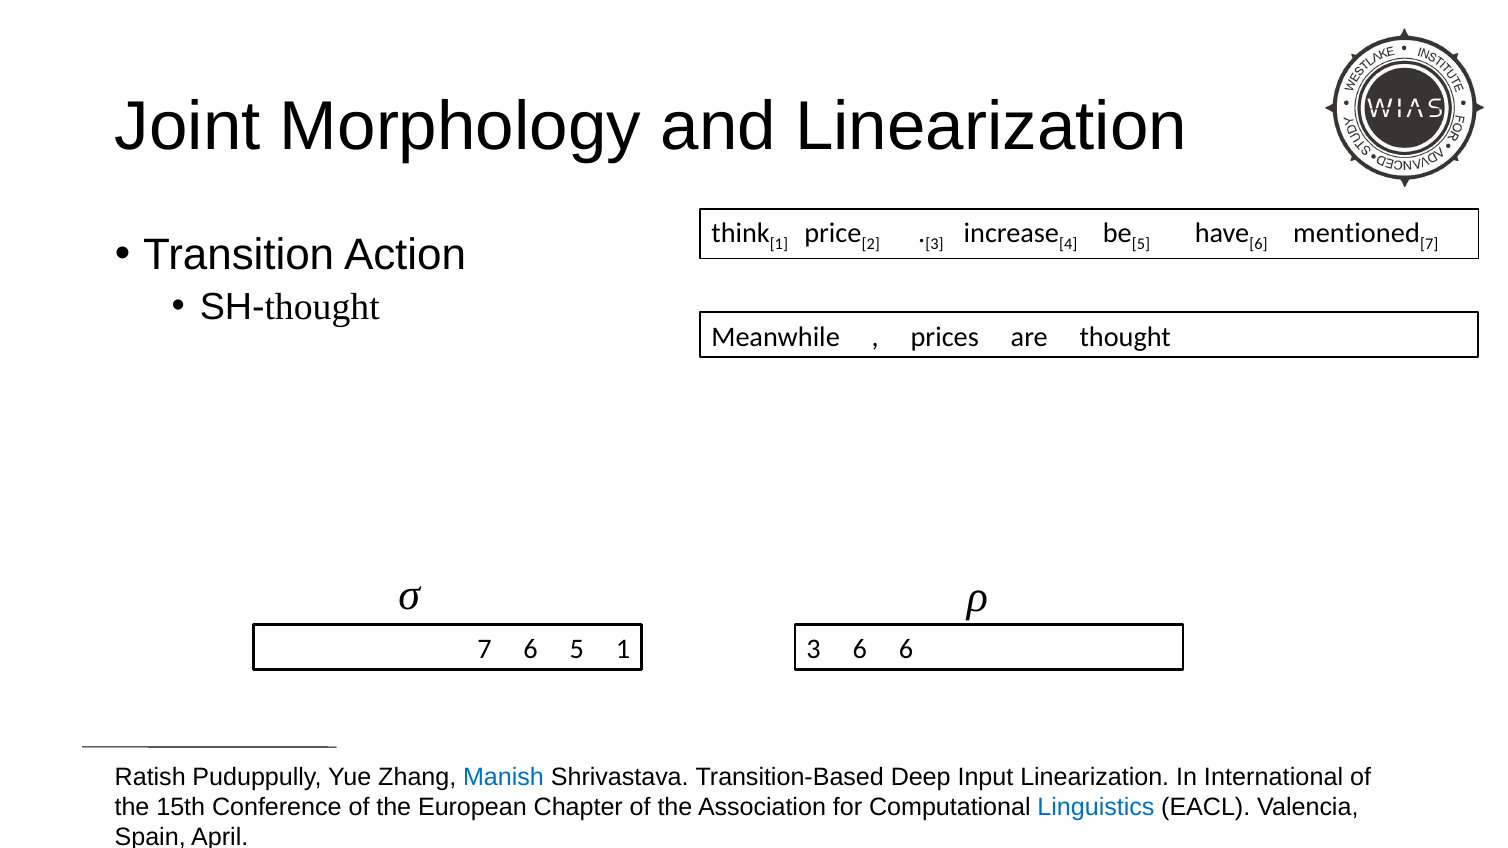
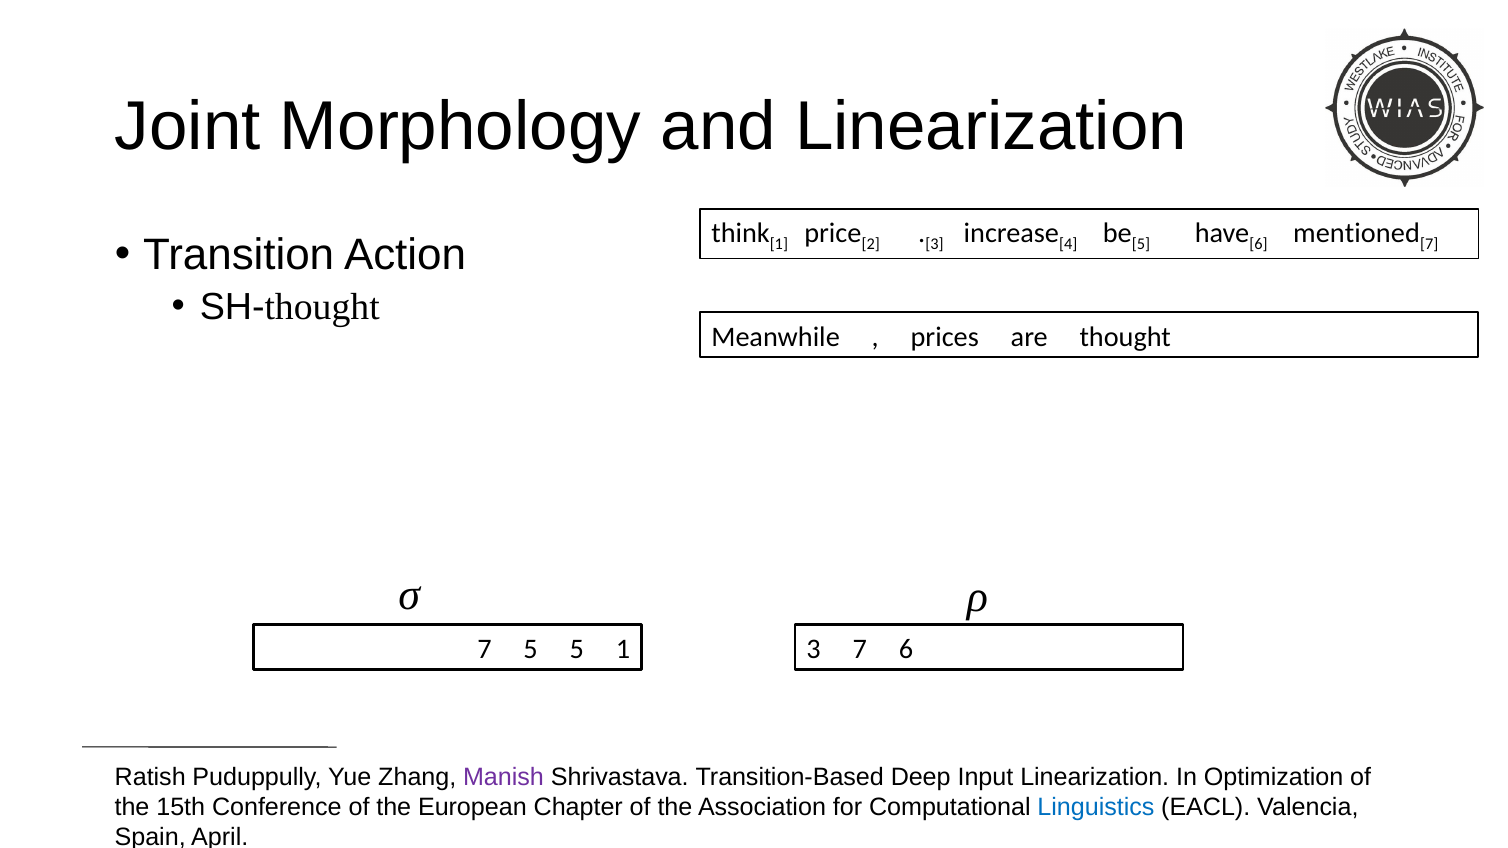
7 6: 6 -> 5 (531, 649)
3 6: 6 -> 7 (860, 649)
Manish colour: blue -> purple (504, 778)
International: International -> Optimization (1274, 778)
